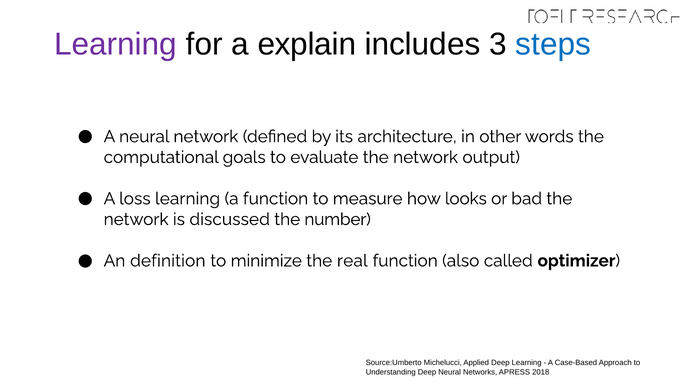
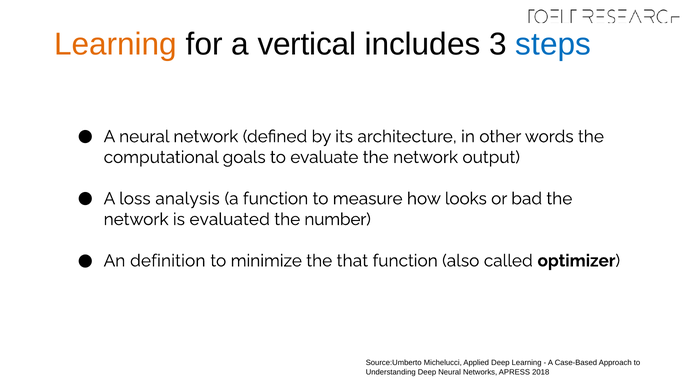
Learning colour: purple -> orange (116, 44)
explain: explain -> vertical (307, 44)
loss learning: learning -> analysis (188, 198)
discussed: discussed -> evaluated (230, 219)
real: real -> that (352, 260)
